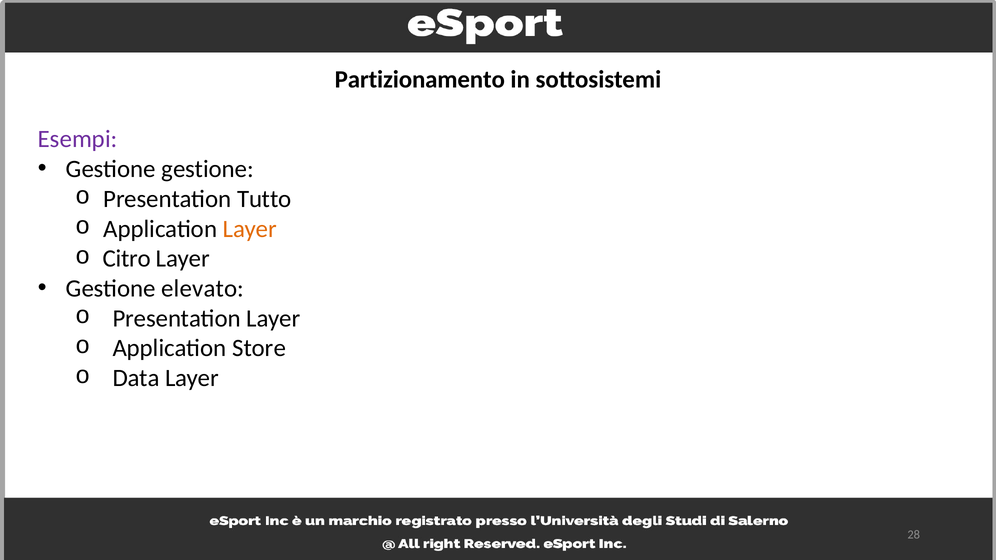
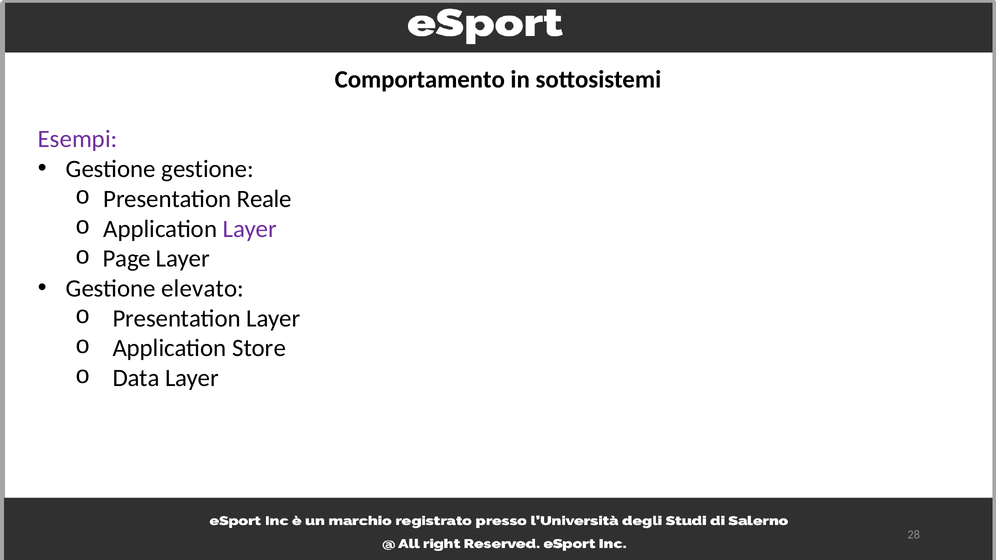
Partizionamento: Partizionamento -> Comportamento (420, 80)
Tutto: Tutto -> Reale (264, 199)
Layer colour: orange -> purple (250, 229)
Citro: Citro -> Page (127, 259)
